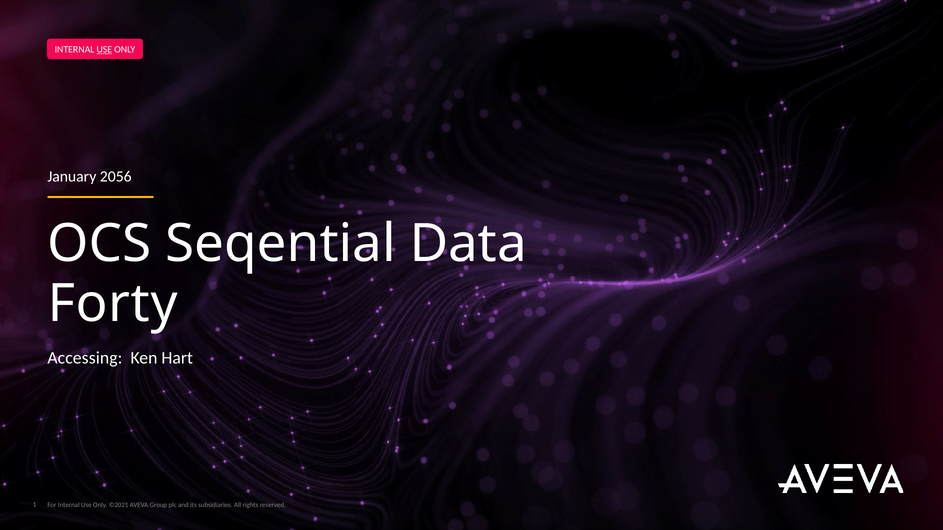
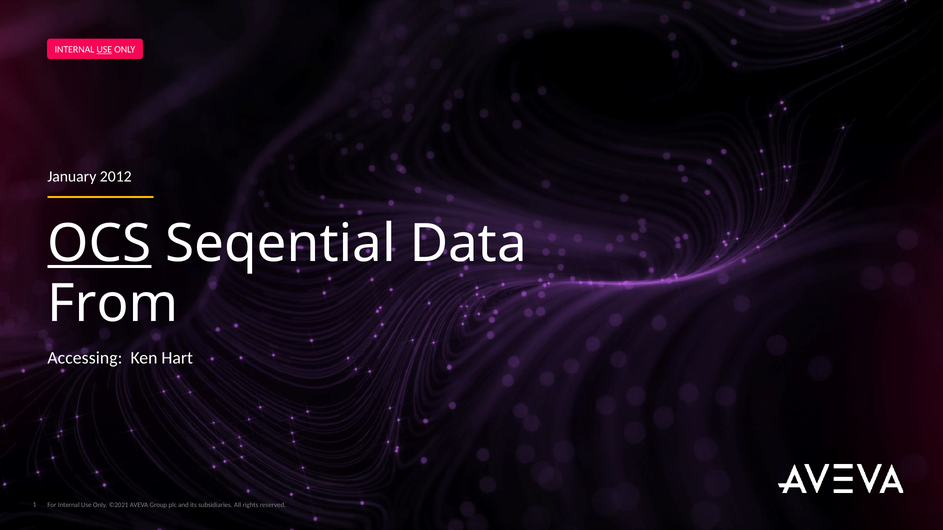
2056: 2056 -> 2012 (116, 177)
OCS underline: none -> present (99, 244)
Forty: Forty -> From (113, 304)
